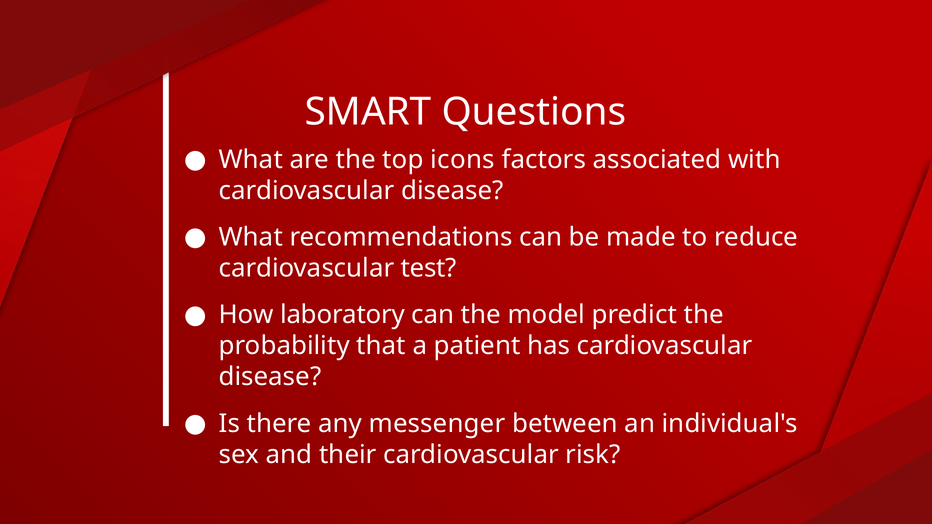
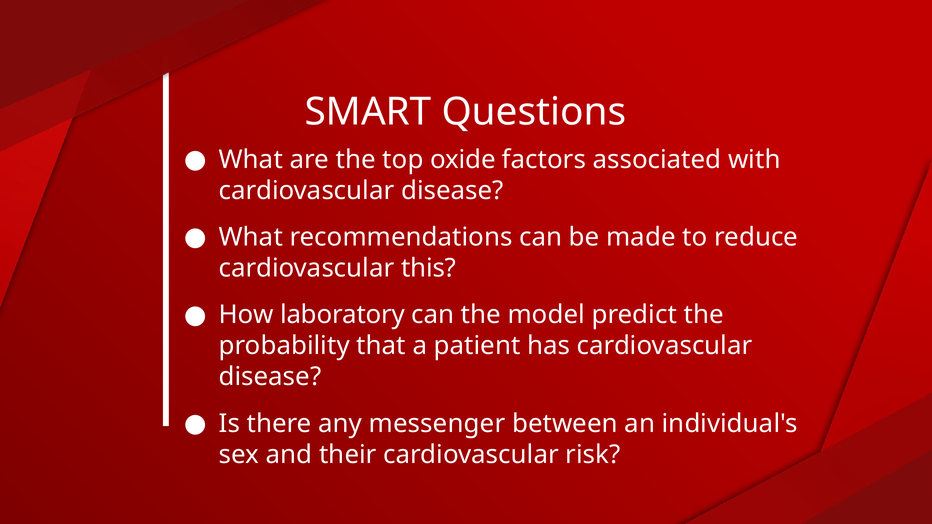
icons: icons -> oxide (463, 160)
test: test -> this (429, 268)
